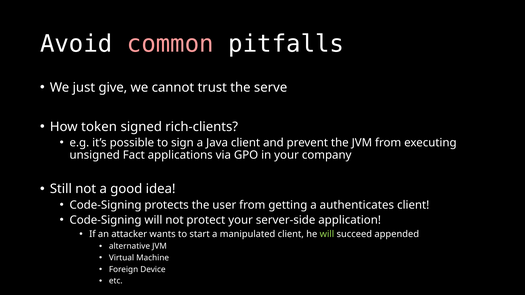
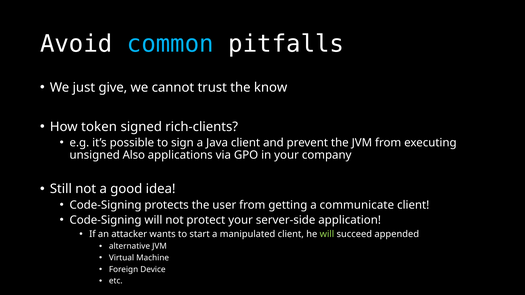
common colour: pink -> light blue (170, 44)
serve: serve -> know (271, 88)
Fact: Fact -> Also (134, 155)
authenticates: authenticates -> communicate (357, 205)
